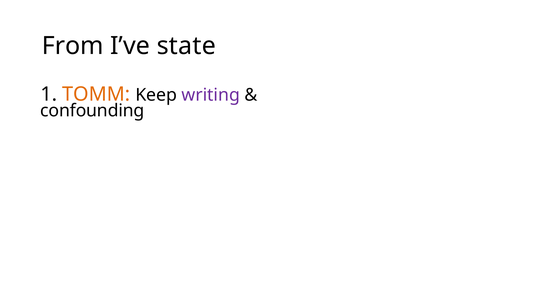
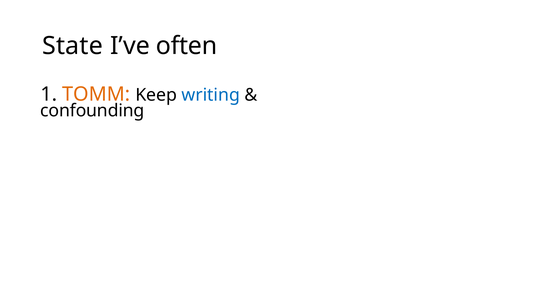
From: From -> State (73, 46)
state: state -> often (187, 46)
writing colour: purple -> blue (211, 95)
